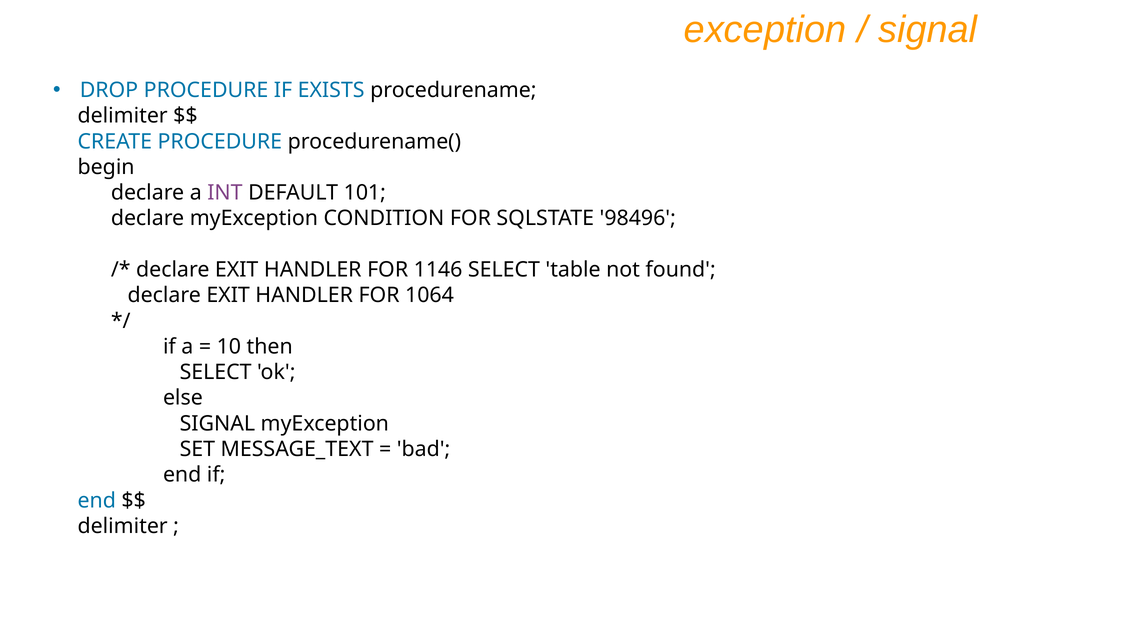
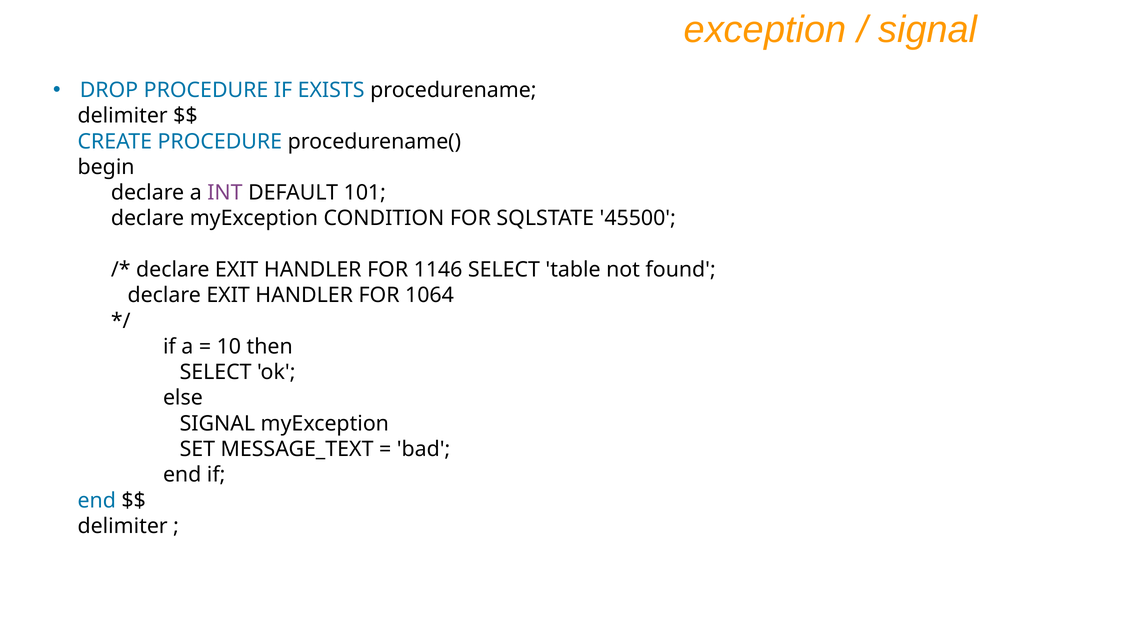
98496: 98496 -> 45500 (638, 218)
